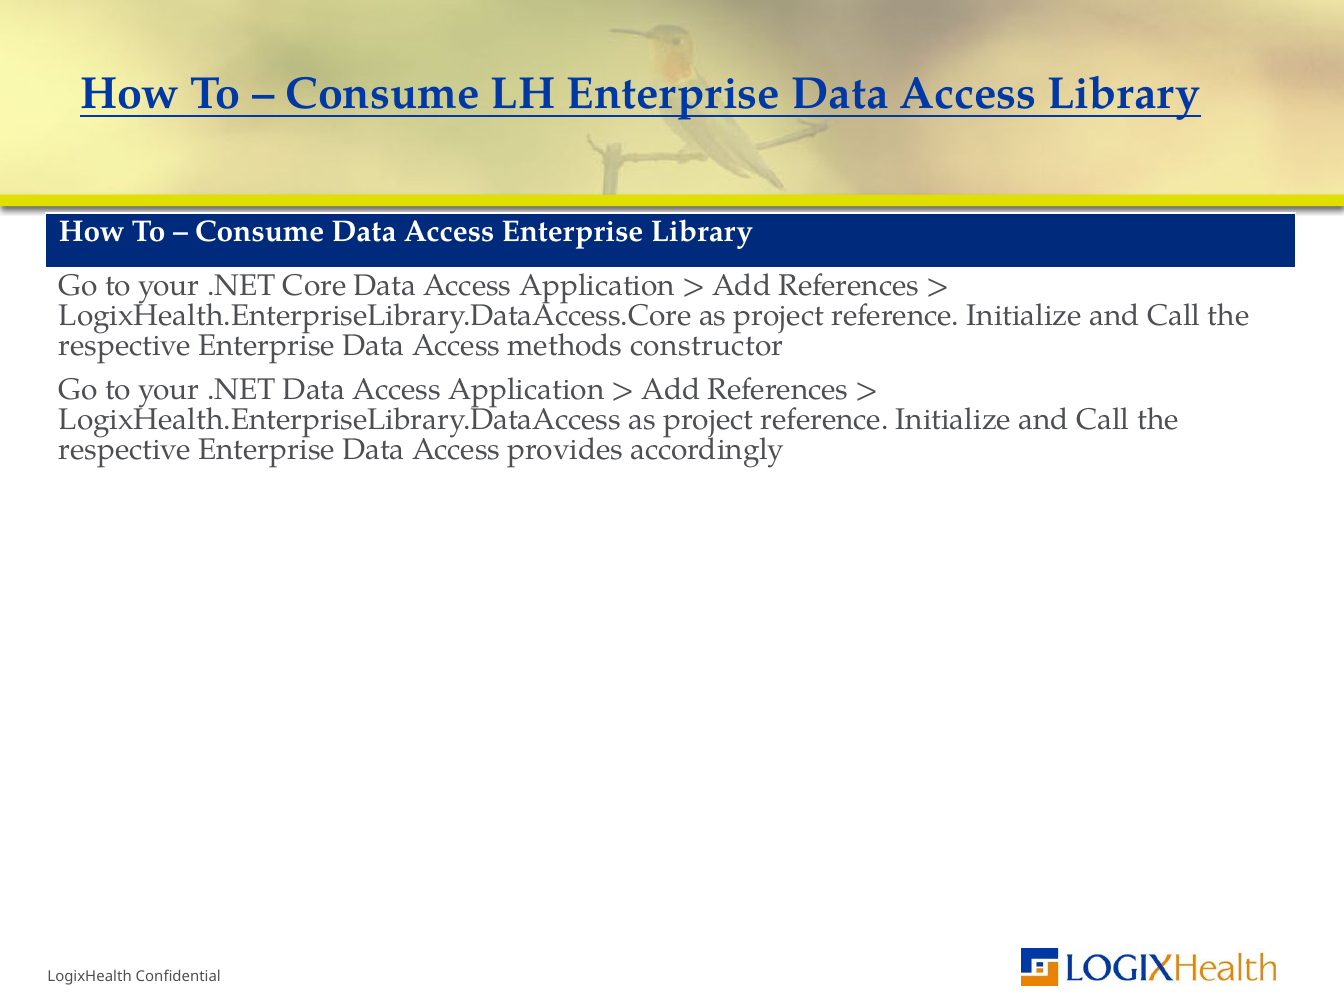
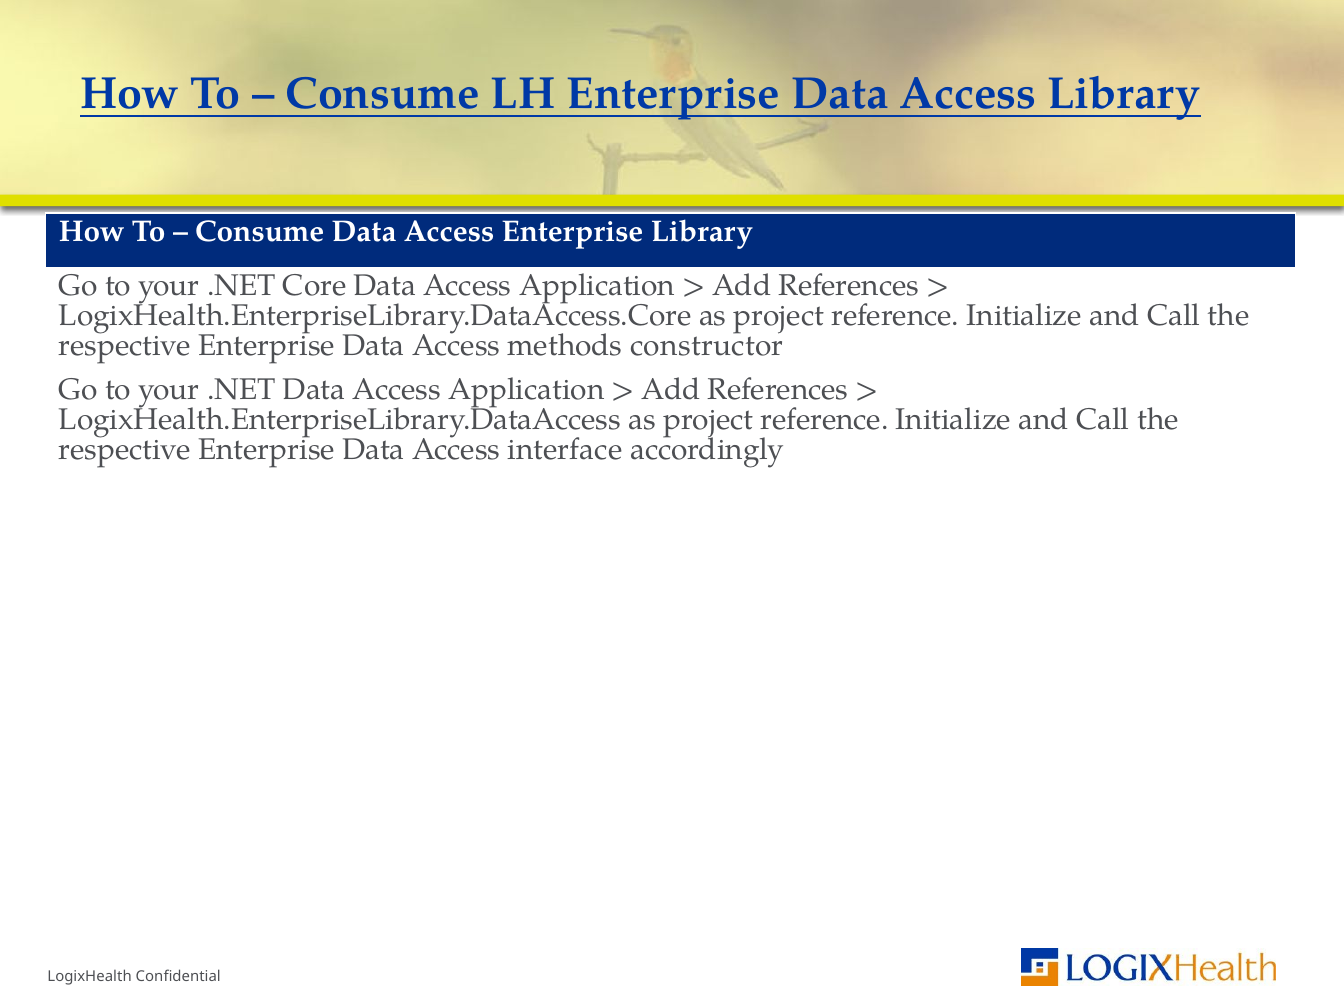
provides: provides -> interface (565, 450)
